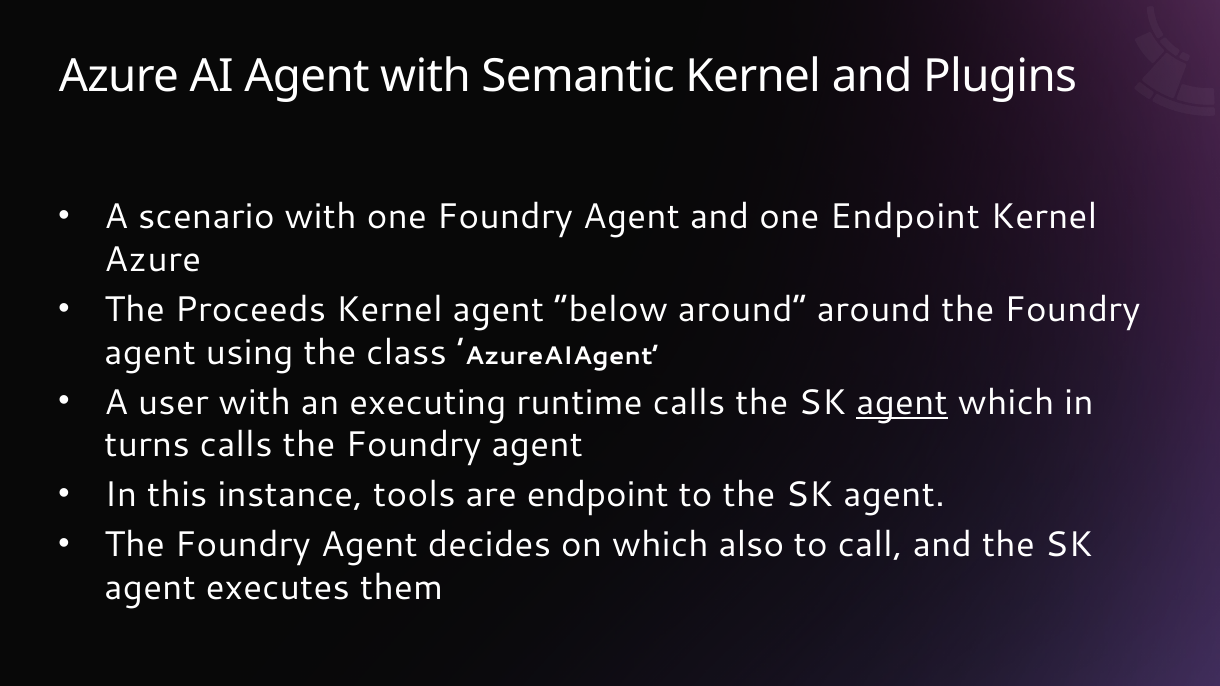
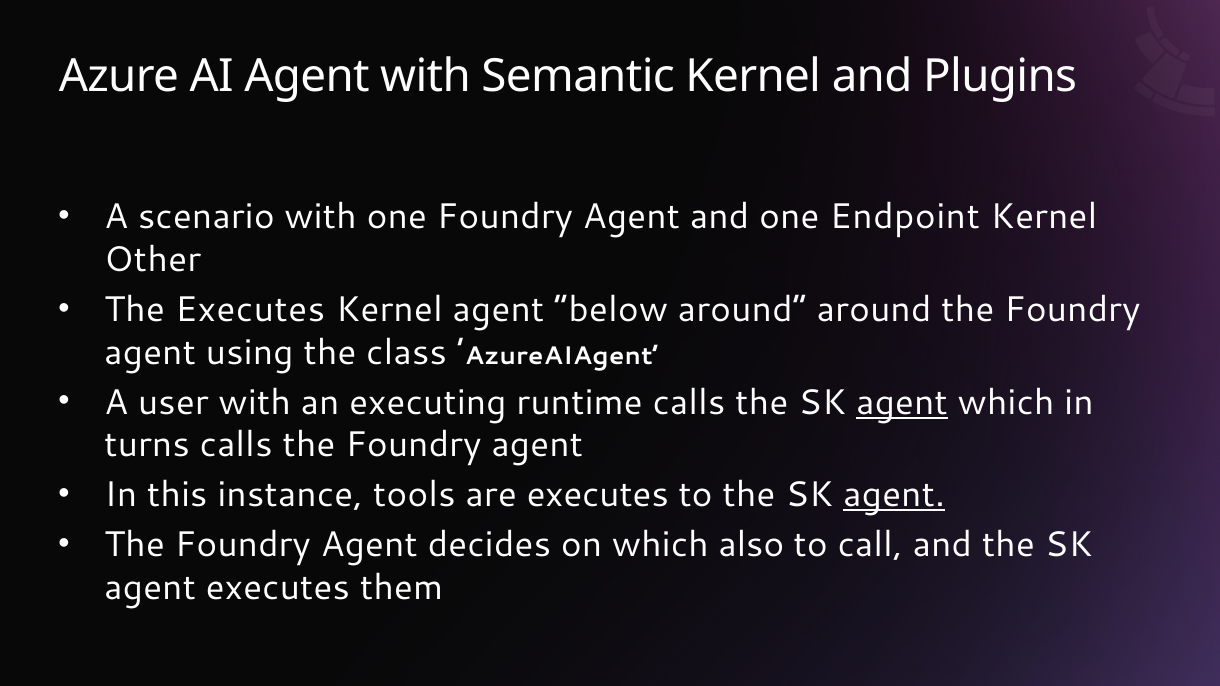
Azure: Azure -> Other (153, 260)
The Proceeds: Proceeds -> Executes (250, 310)
are endpoint: endpoint -> executes (598, 495)
agent underline: none -> present (894, 495)
